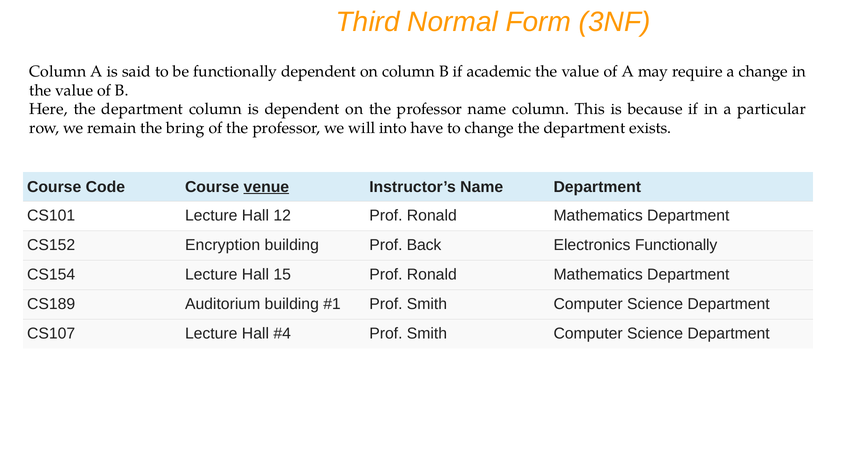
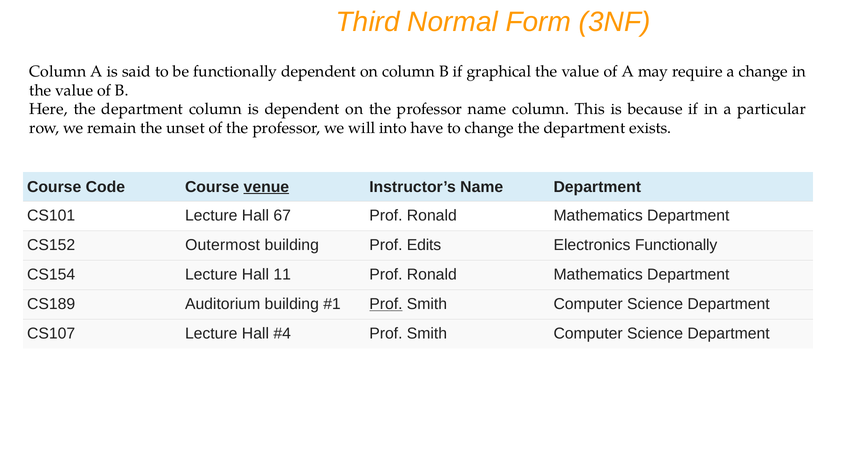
academic: academic -> graphical (499, 71)
bring: bring -> unset (185, 128)
12: 12 -> 67 (282, 216)
Encryption: Encryption -> Outermost (223, 245)
Back: Back -> Edits (424, 245)
15: 15 -> 11 (282, 275)
Prof underline: none -> present (386, 304)
